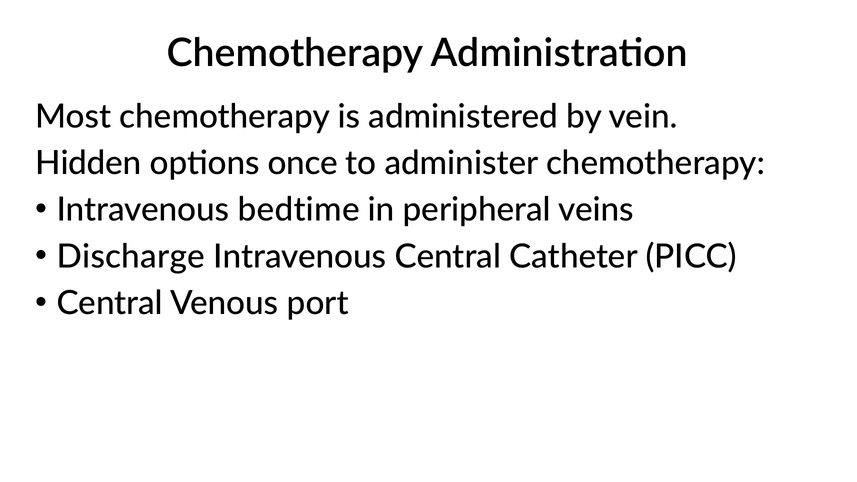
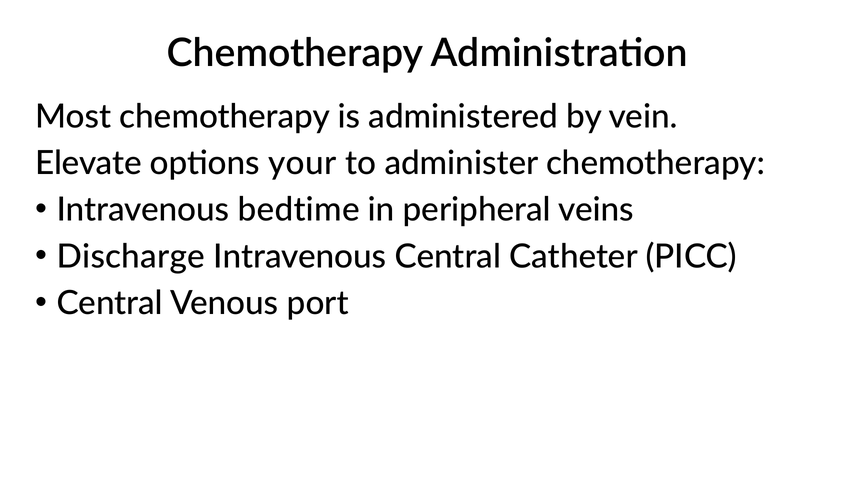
Hidden: Hidden -> Elevate (88, 163)
once: once -> your (302, 163)
